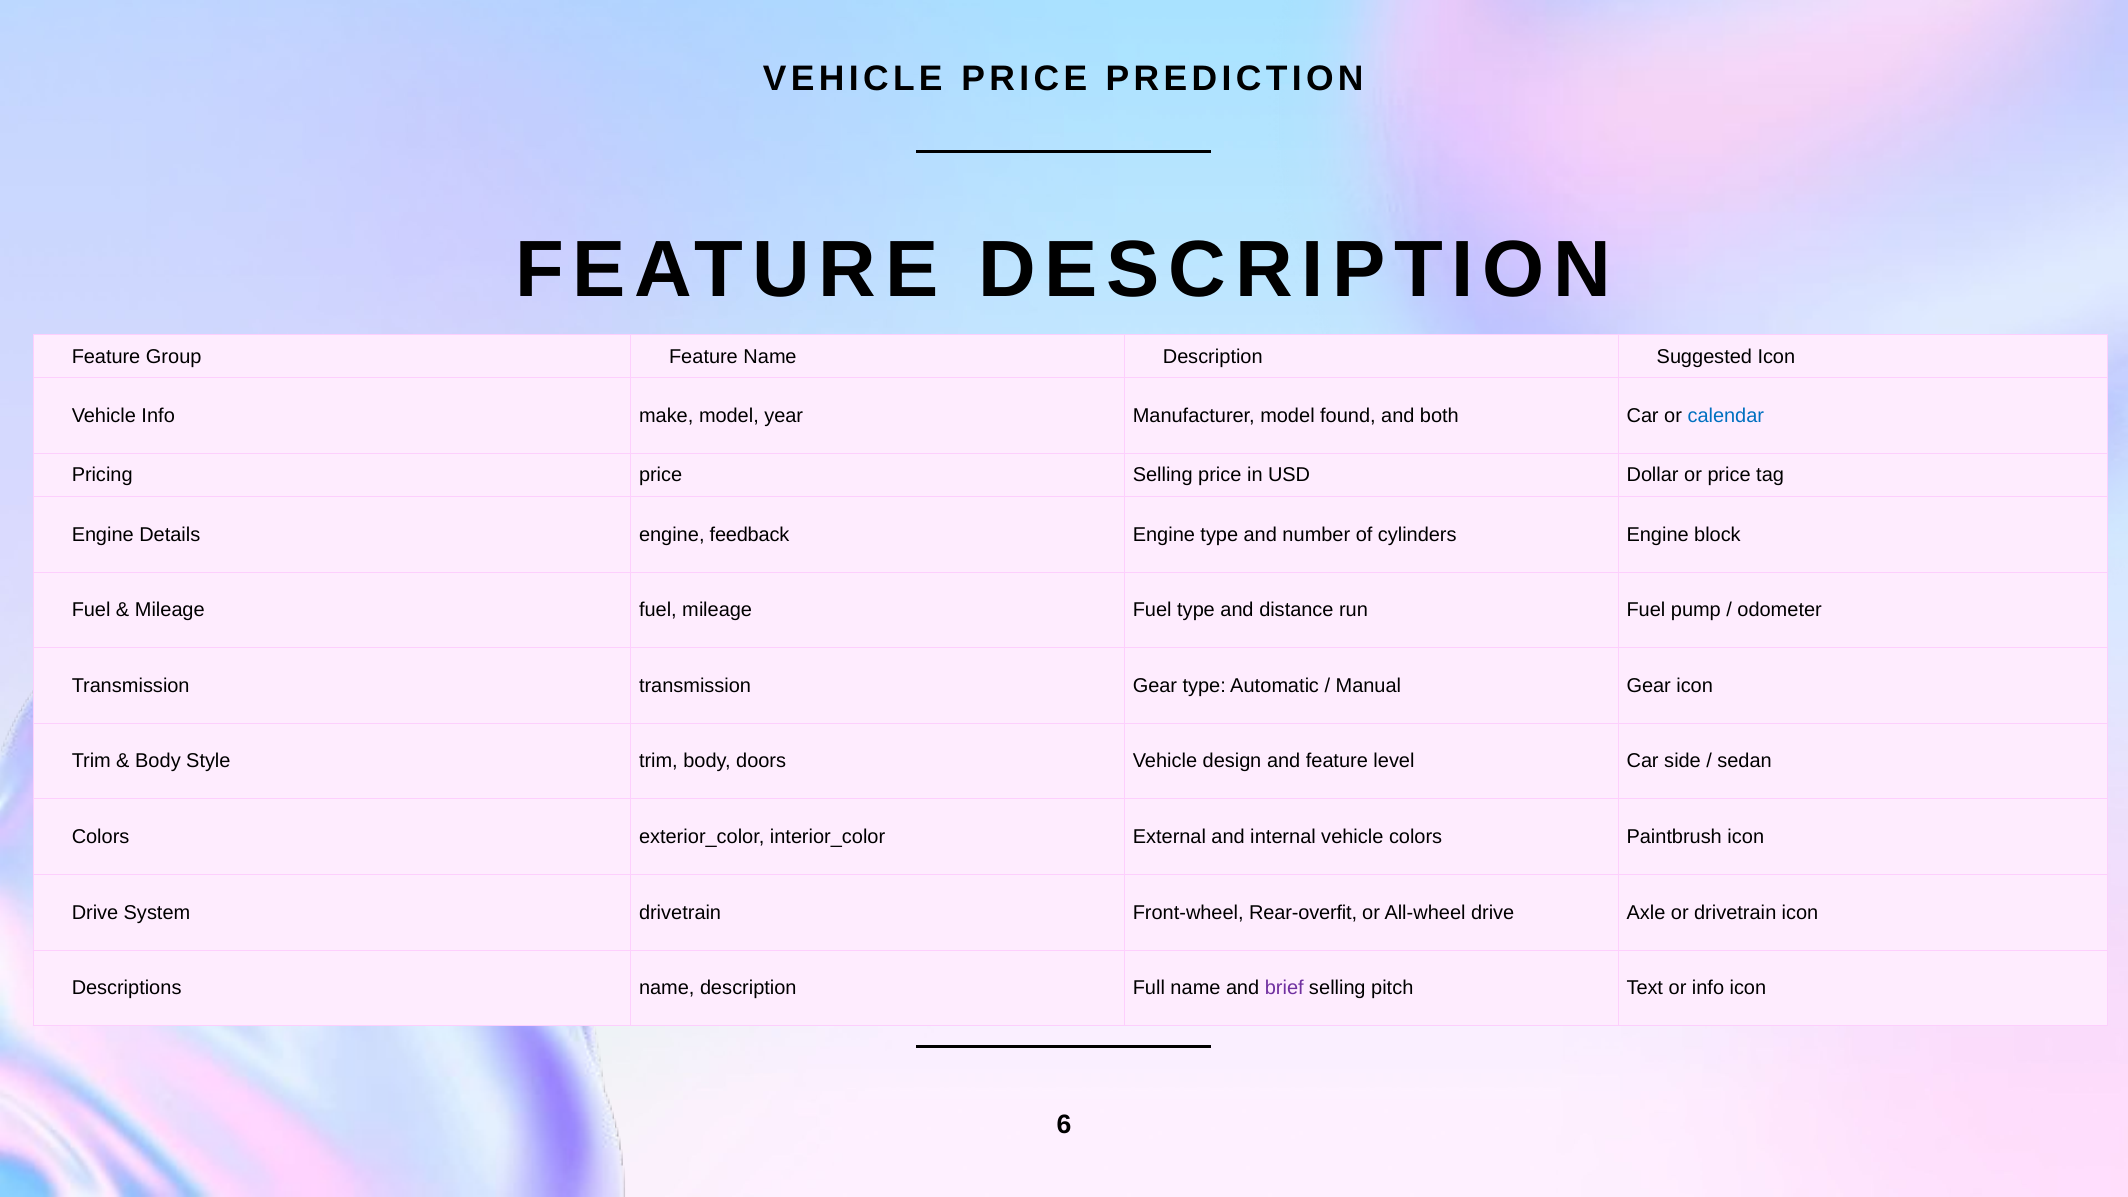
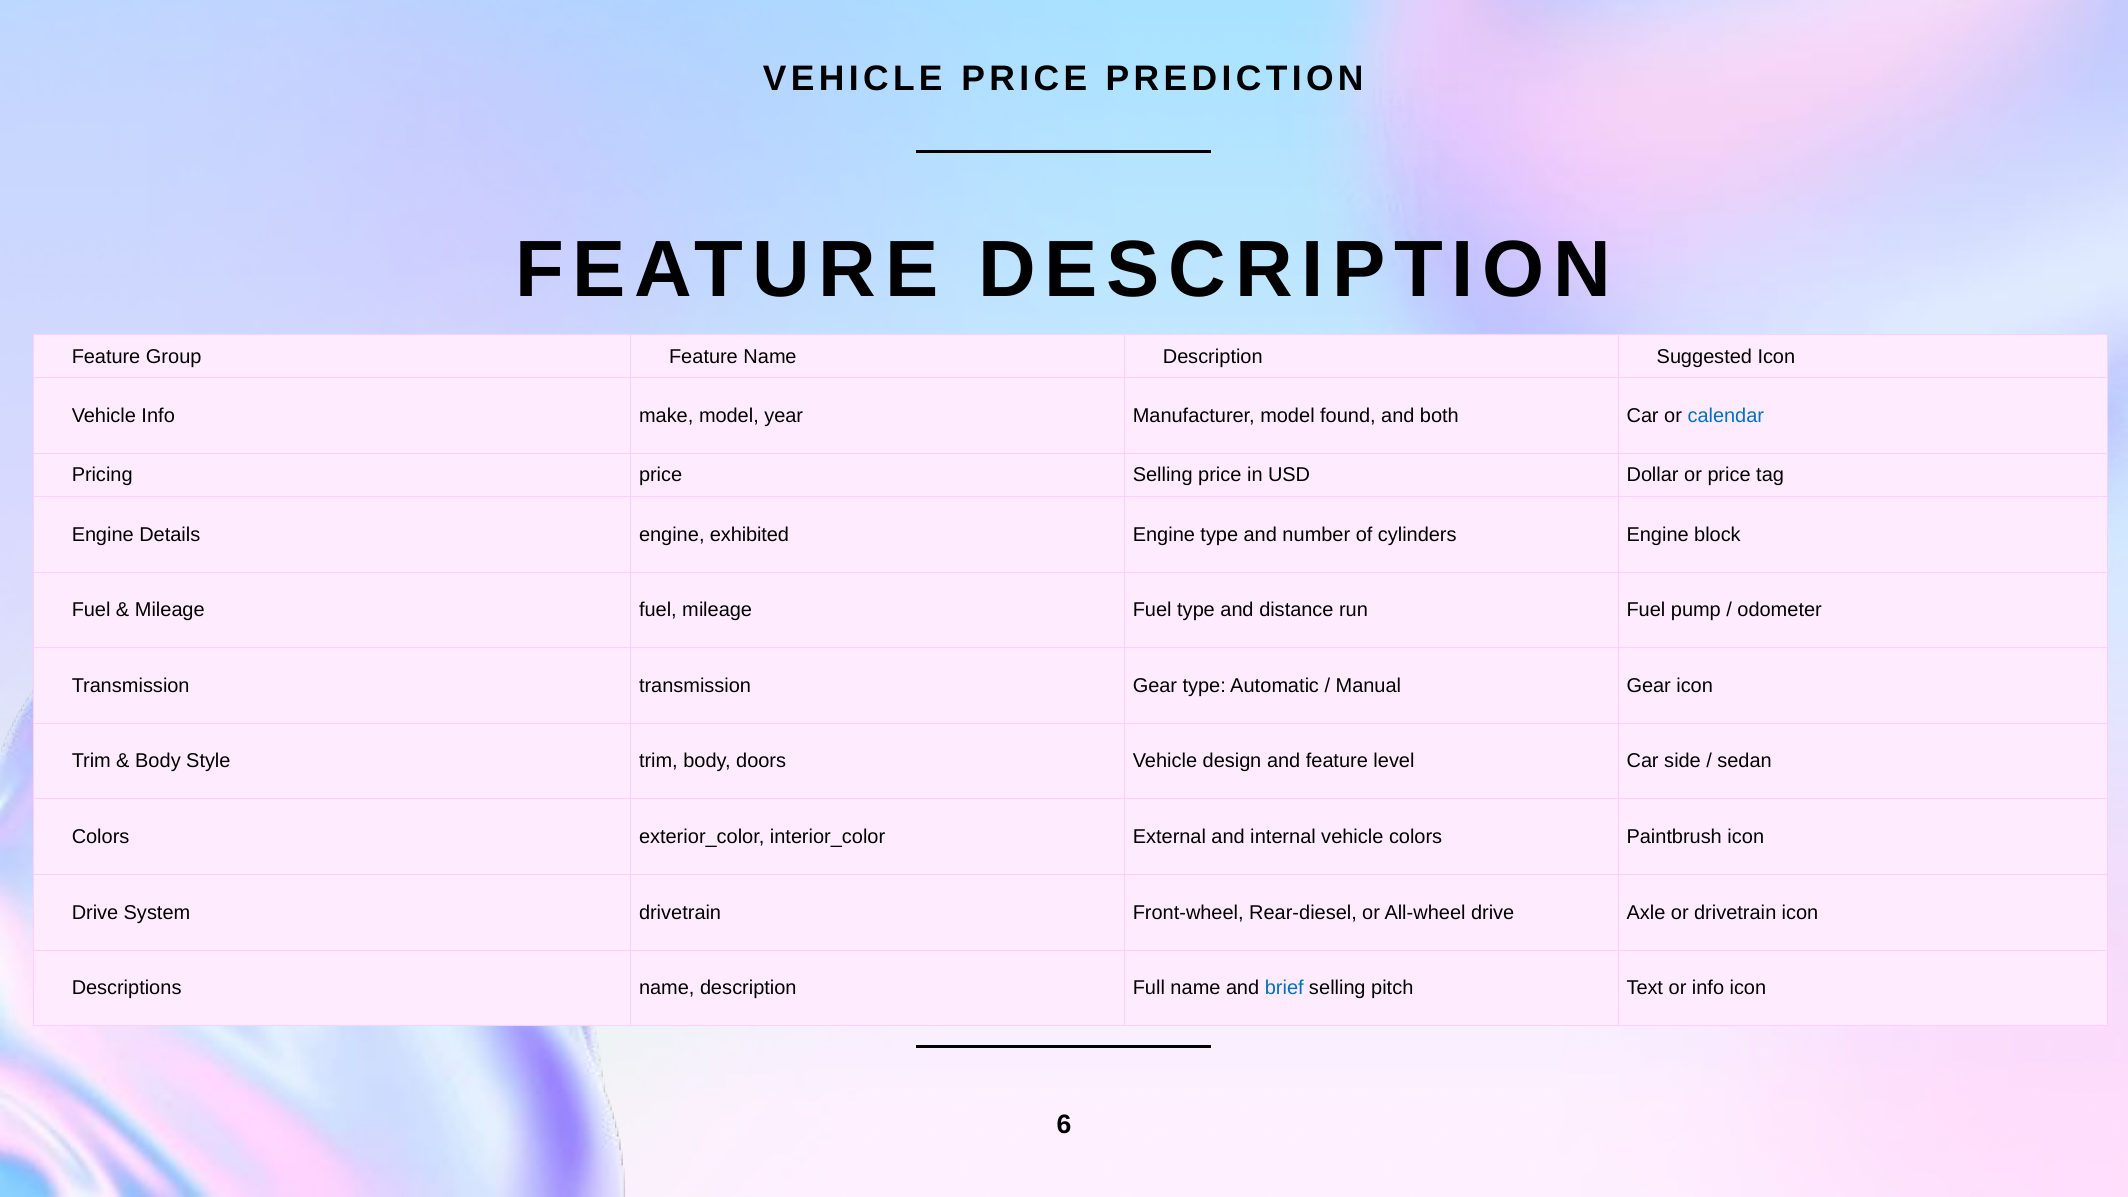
feedback: feedback -> exhibited (749, 535)
Rear-overfit: Rear-overfit -> Rear-diesel (1303, 913)
brief colour: purple -> blue (1284, 988)
